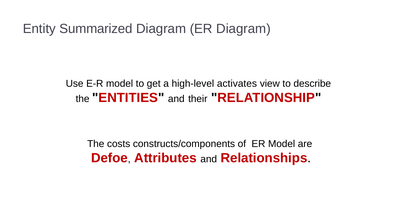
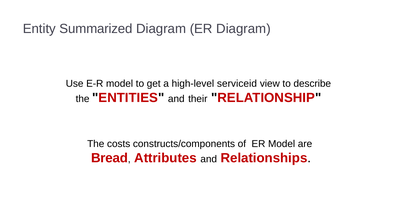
activates: activates -> serviceid (237, 83)
Defoe: Defoe -> Bread (109, 157)
